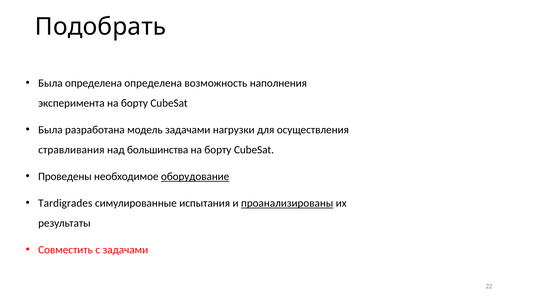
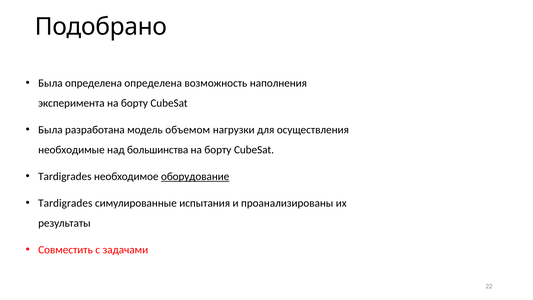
Подобрать: Подобрать -> Подобрано (101, 27)
модель задачами: задачами -> объемом (188, 130)
стравливания: стравливания -> необходимые (71, 150)
Проведены: Проведены -> Tardigrades (65, 176)
проанализированы underline: present -> none (287, 203)
